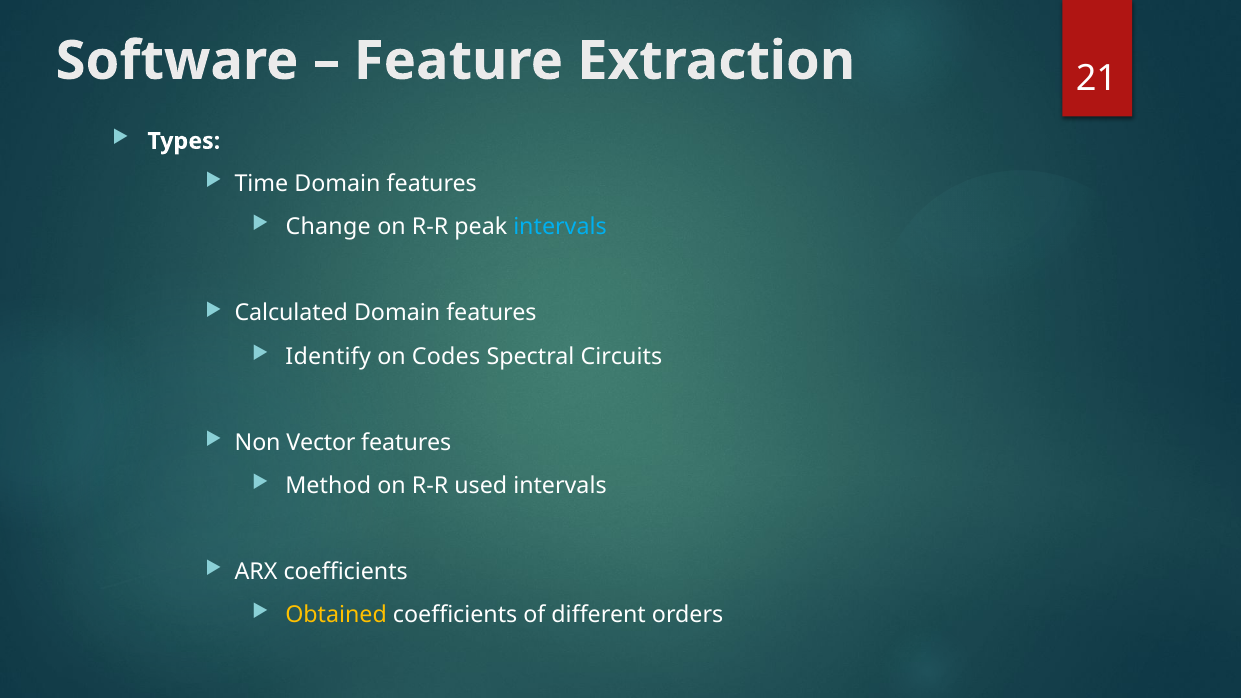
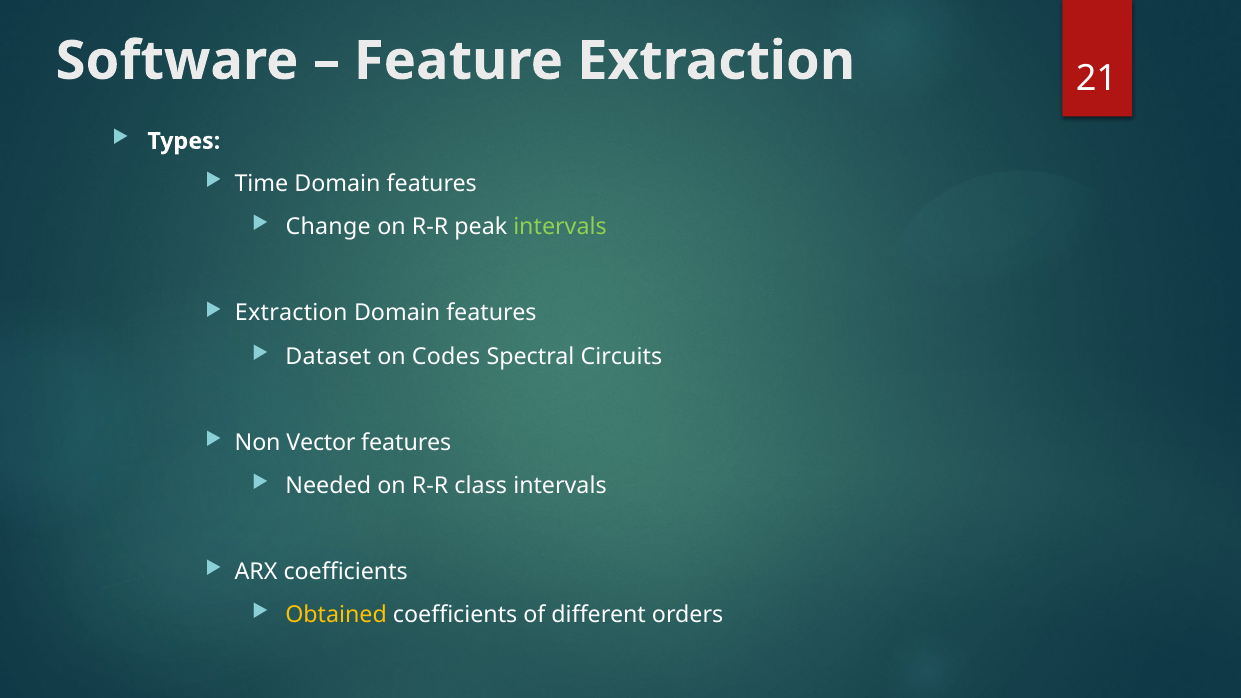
intervals colour: light blue -> light green (560, 227)
Calculated: Calculated -> Extraction (291, 313)
Identify: Identify -> Dataset (328, 356)
Method: Method -> Needed (328, 486)
used: used -> class (481, 486)
